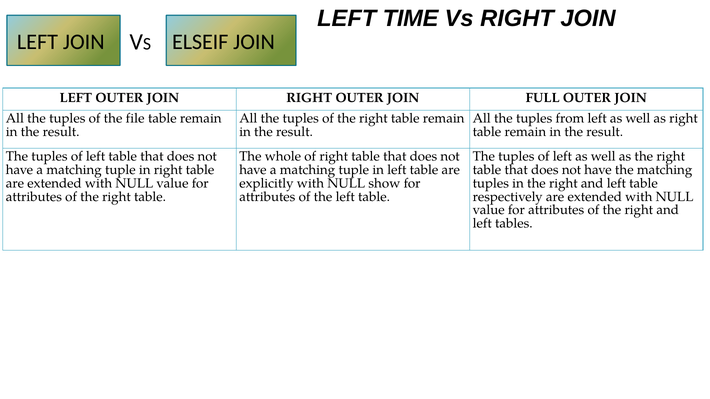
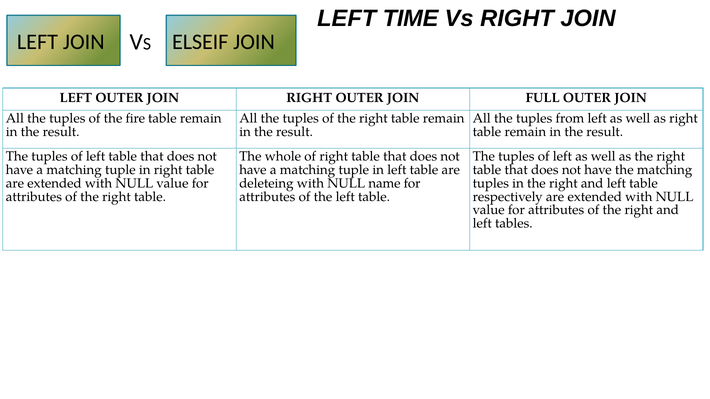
file: file -> fire (135, 119)
explicitly: explicitly -> deleteing (266, 184)
show: show -> name (384, 184)
